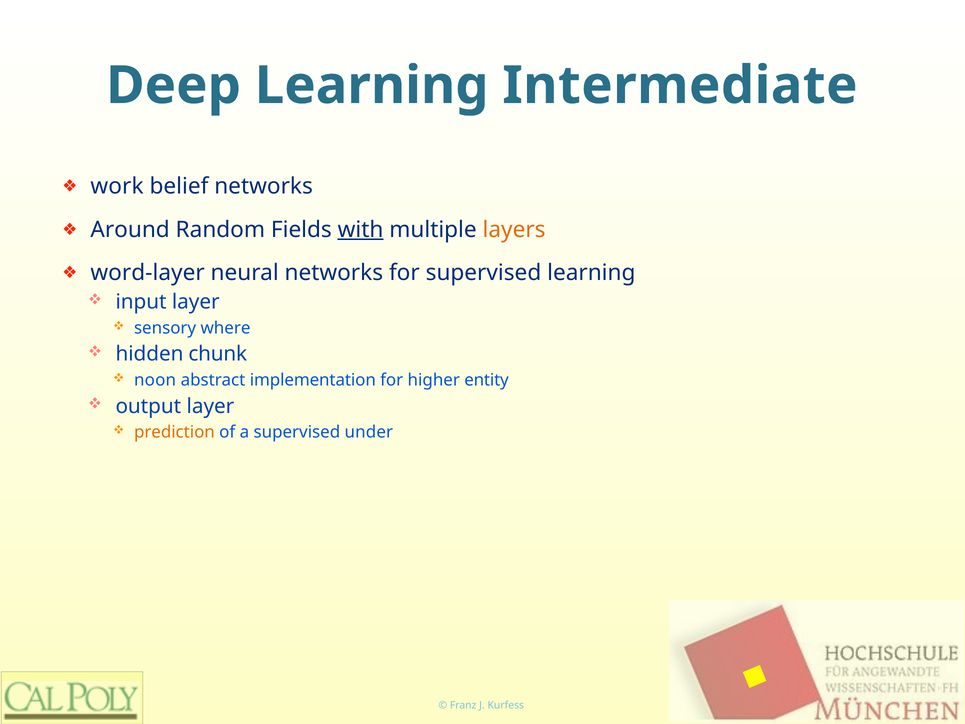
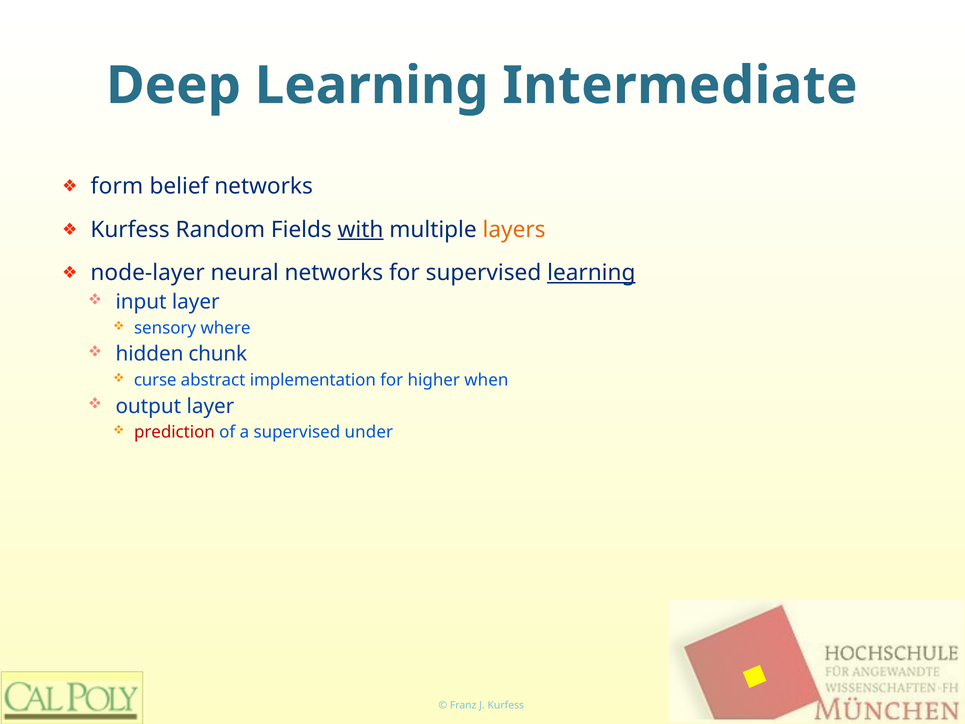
work: work -> form (117, 186)
Around: Around -> Kurfess (130, 230)
word-layer: word-layer -> node-layer (148, 273)
learning underline: none -> present (591, 273)
noon: noon -> curse (155, 380)
entity: entity -> when (486, 380)
prediction colour: orange -> red (174, 432)
